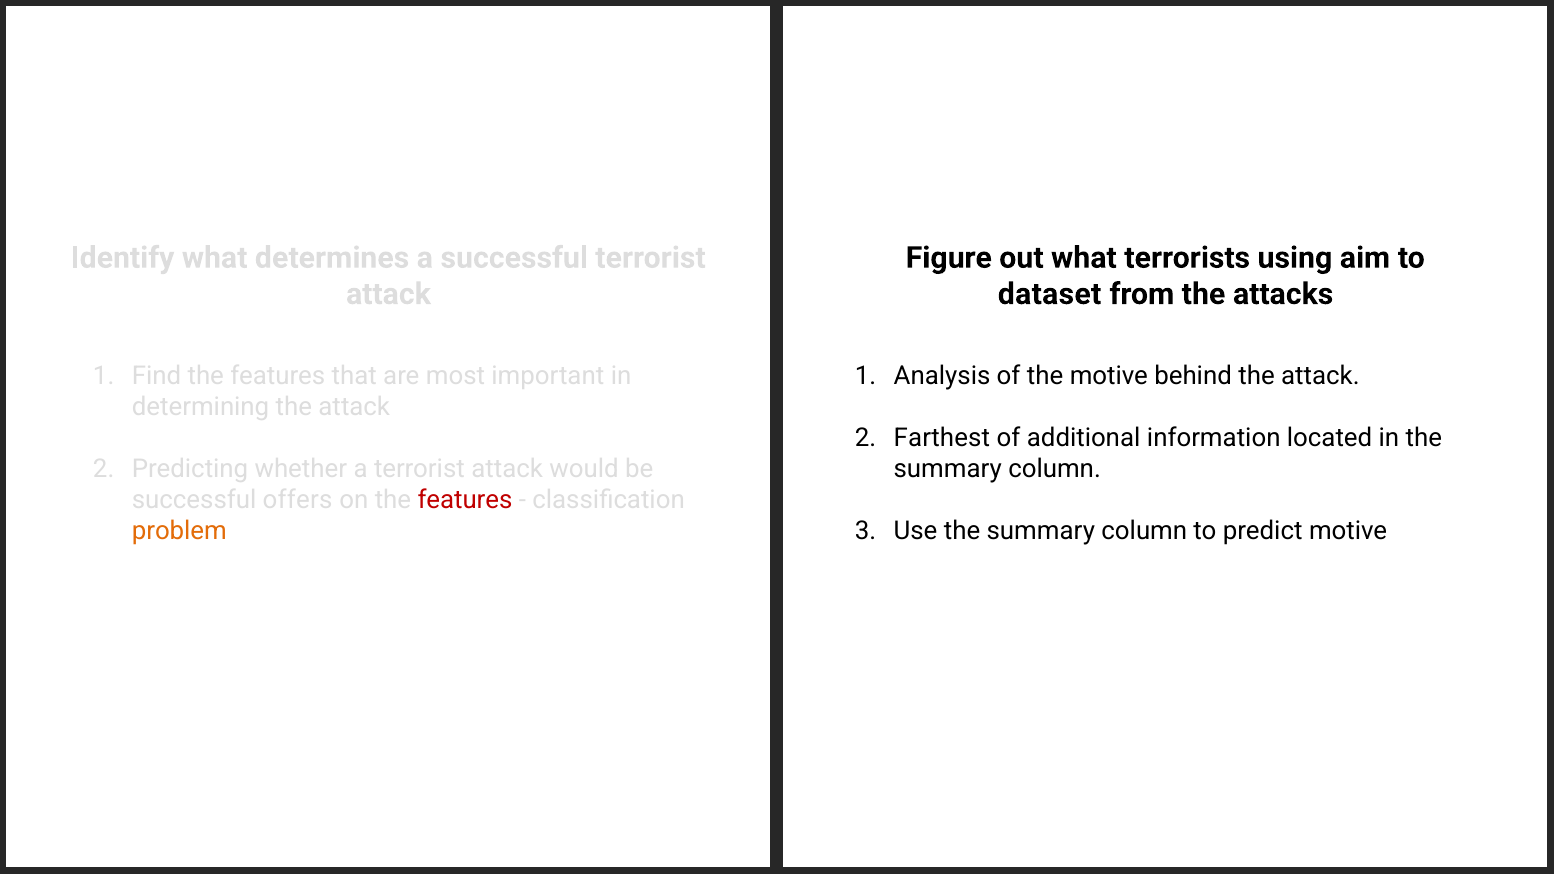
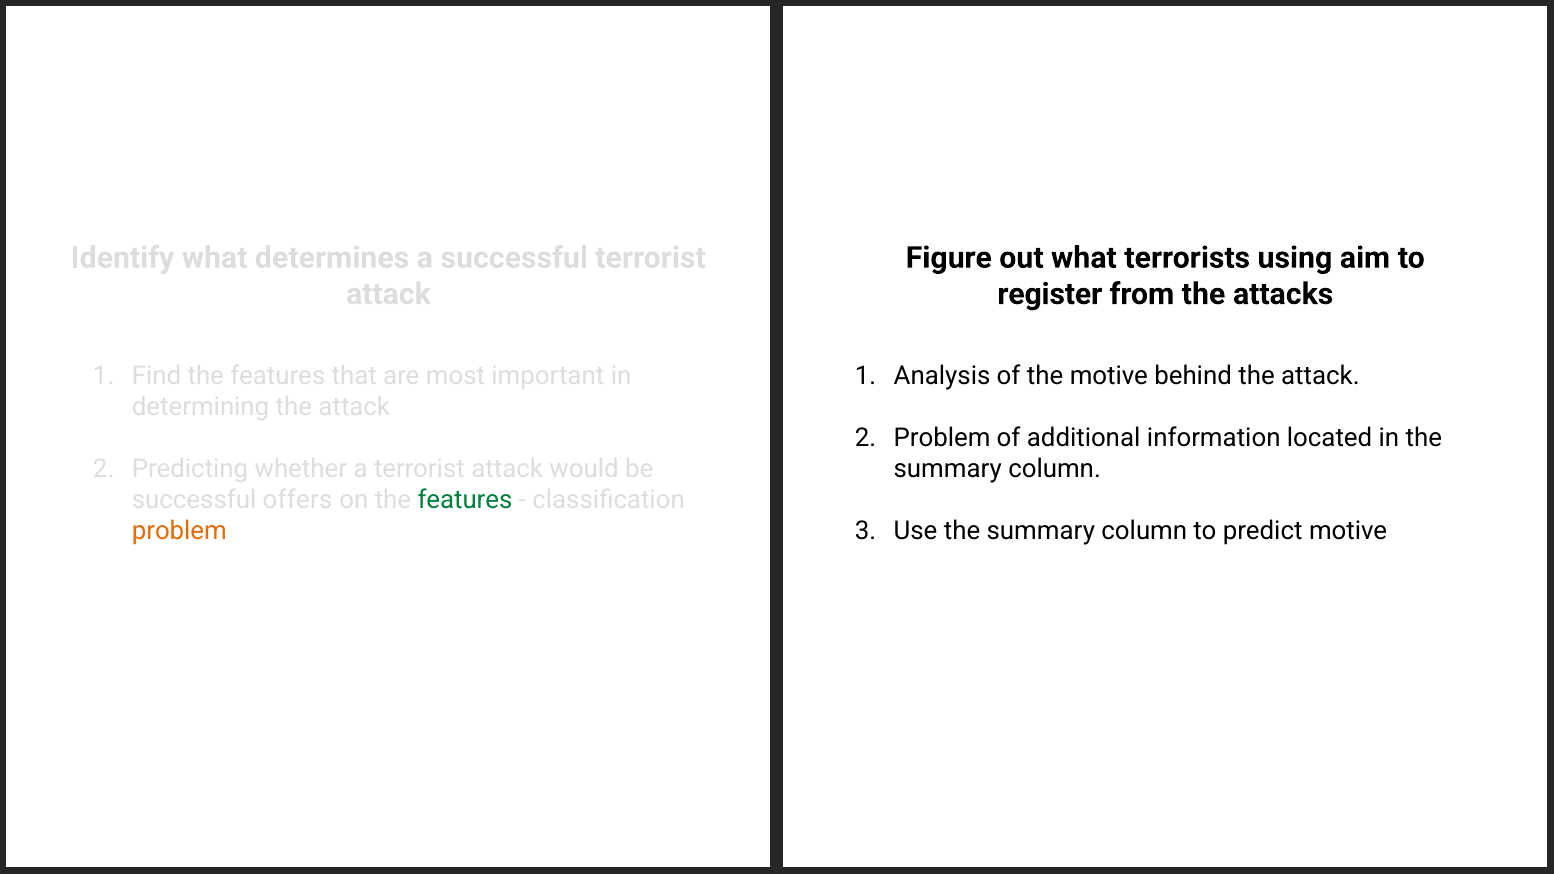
dataset: dataset -> register (1050, 294)
Farthest: Farthest -> Problem (942, 438)
features colour: red -> green (465, 500)
